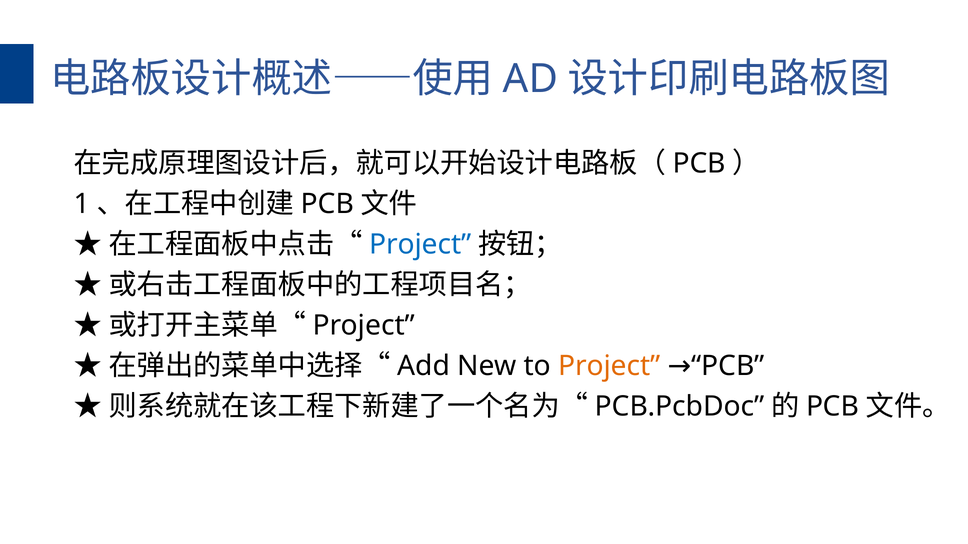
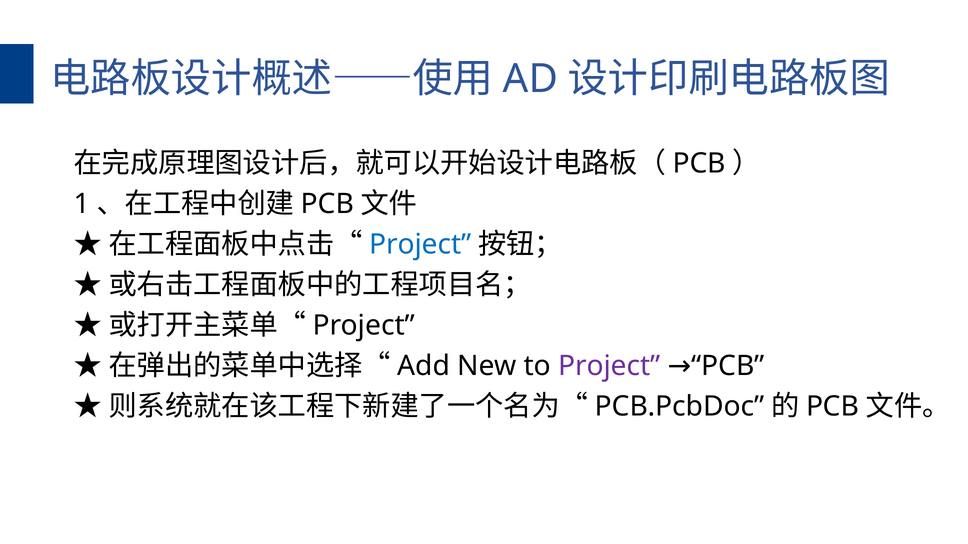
Project colour: orange -> purple (609, 366)
